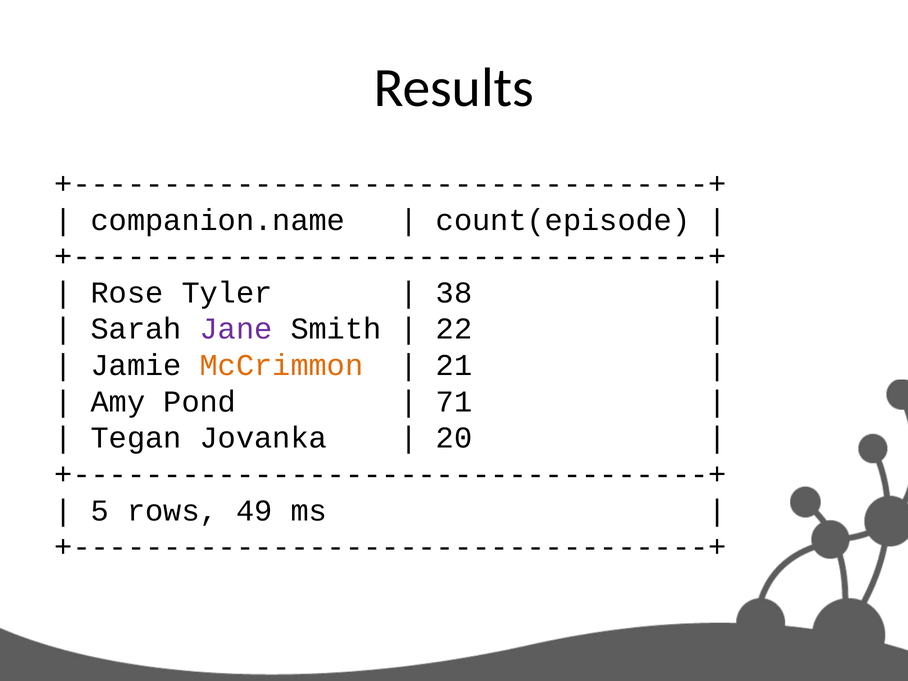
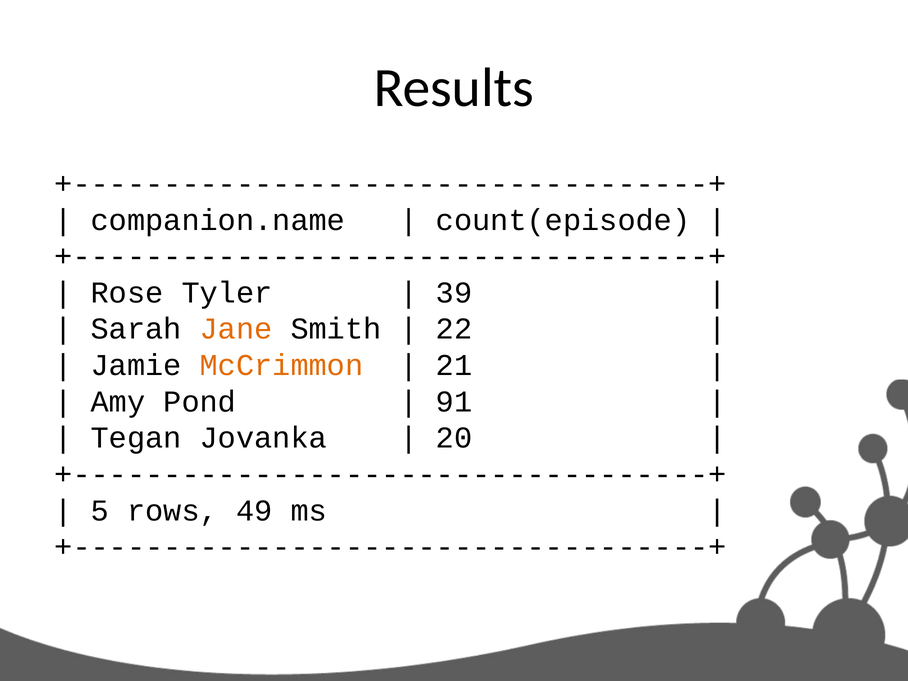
38: 38 -> 39 (454, 293)
Jane colour: purple -> orange (236, 329)
71: 71 -> 91 (454, 402)
